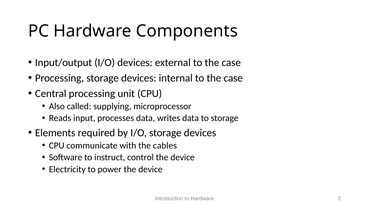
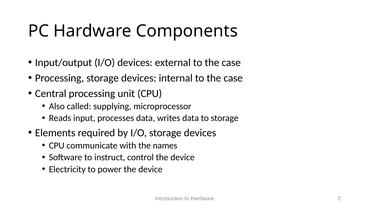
cables: cables -> names (165, 145)
